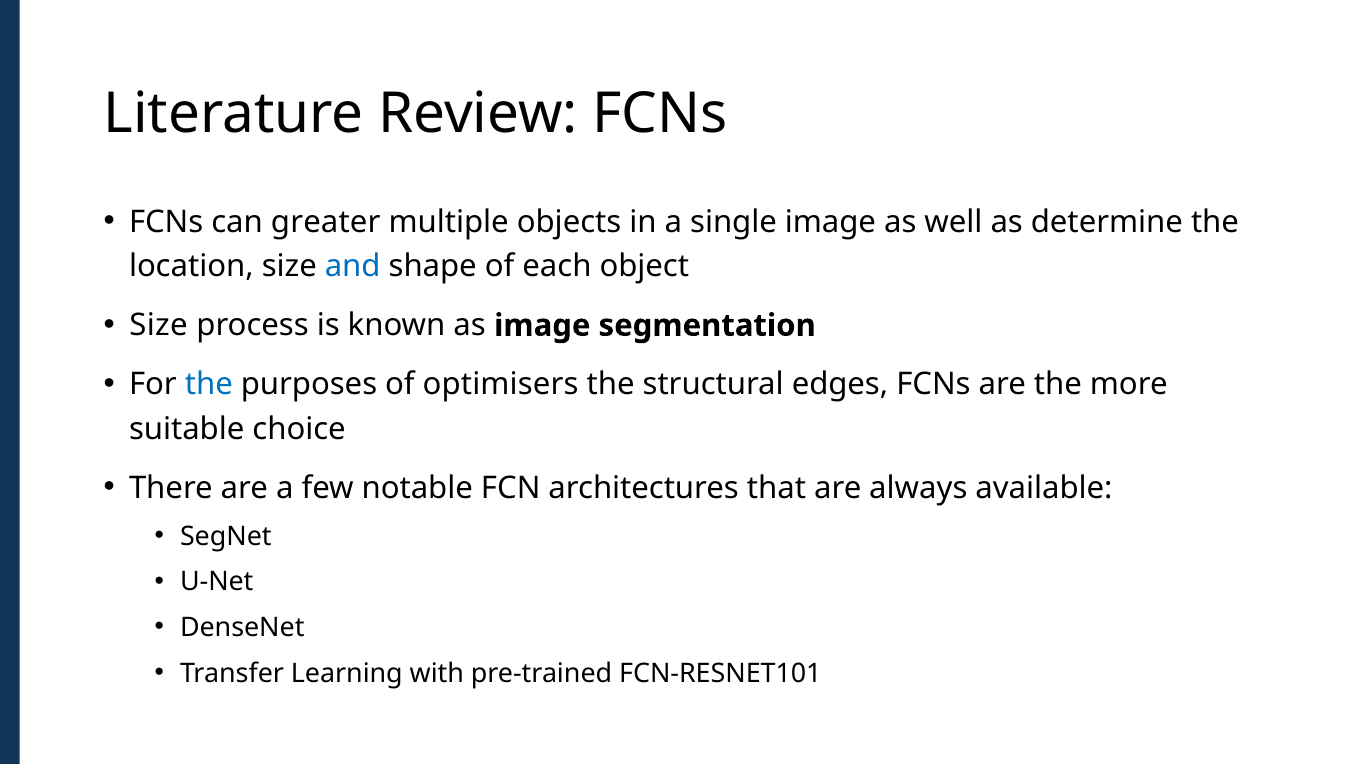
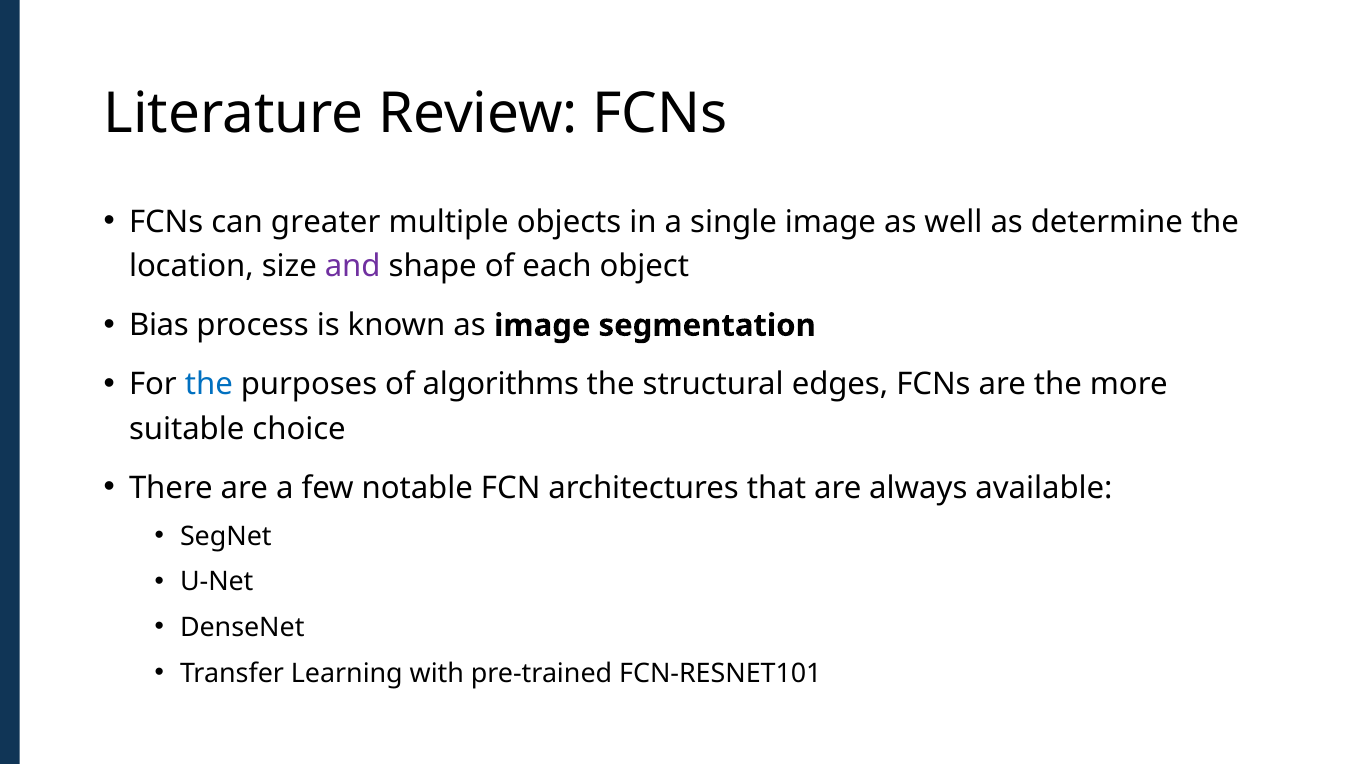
and colour: blue -> purple (353, 267)
Size: Size -> Bias (159, 326)
optimisers: optimisers -> algorithms (501, 385)
